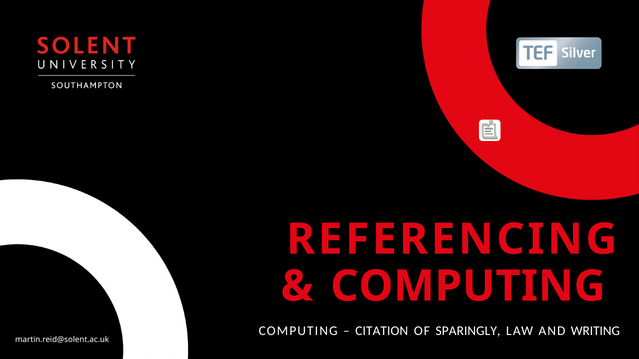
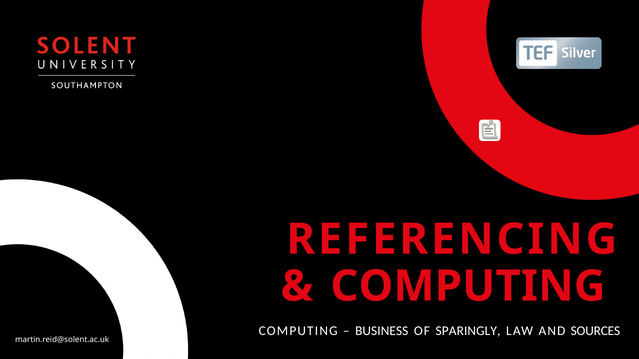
CITATION: CITATION -> BUSINESS (382, 331)
WRITING: WRITING -> SOURCES (595, 331)
